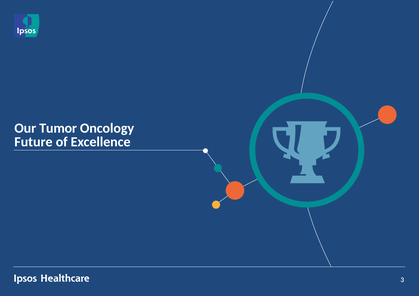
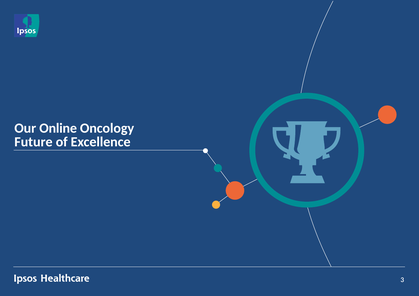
Tumor: Tumor -> Online (58, 129)
